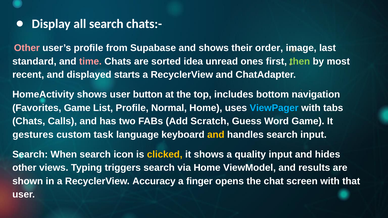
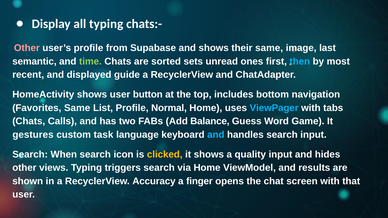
all search: search -> typing (106, 24)
their order: order -> same (269, 48)
standard: standard -> semantic (34, 61)
time colour: pink -> light green (90, 61)
idea: idea -> sets (193, 61)
then colour: light green -> light blue (300, 61)
starts: starts -> guide (127, 75)
Favorites Game: Game -> Same (77, 108)
Scratch: Scratch -> Balance (210, 121)
and colour: yellow -> light blue (216, 135)
